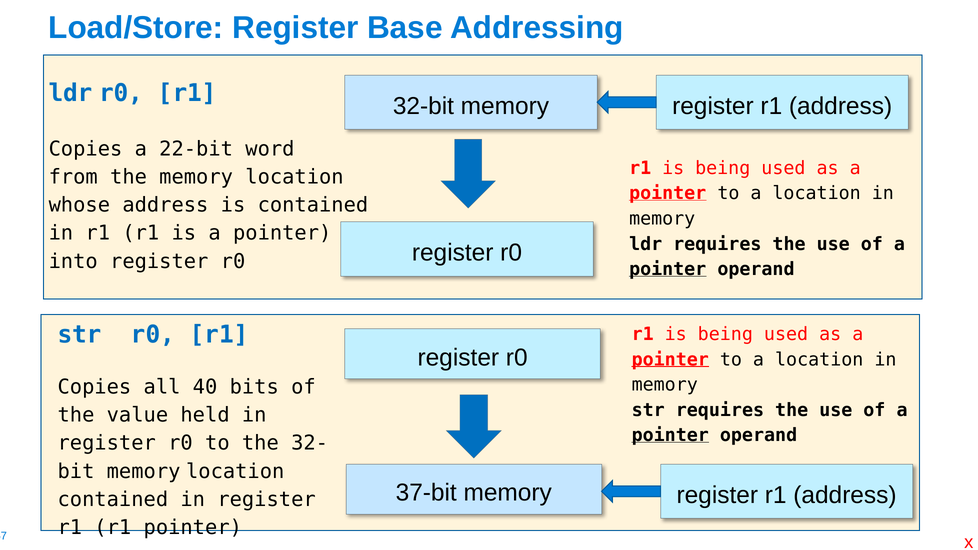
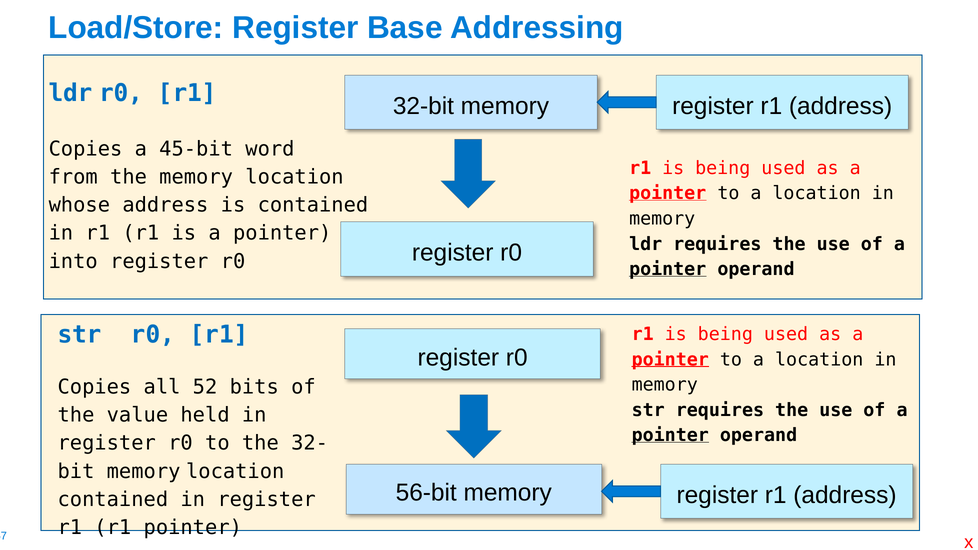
22-bit: 22-bit -> 45-bit (196, 149)
40: 40 -> 52 (205, 387)
37-bit: 37-bit -> 56-bit (426, 493)
